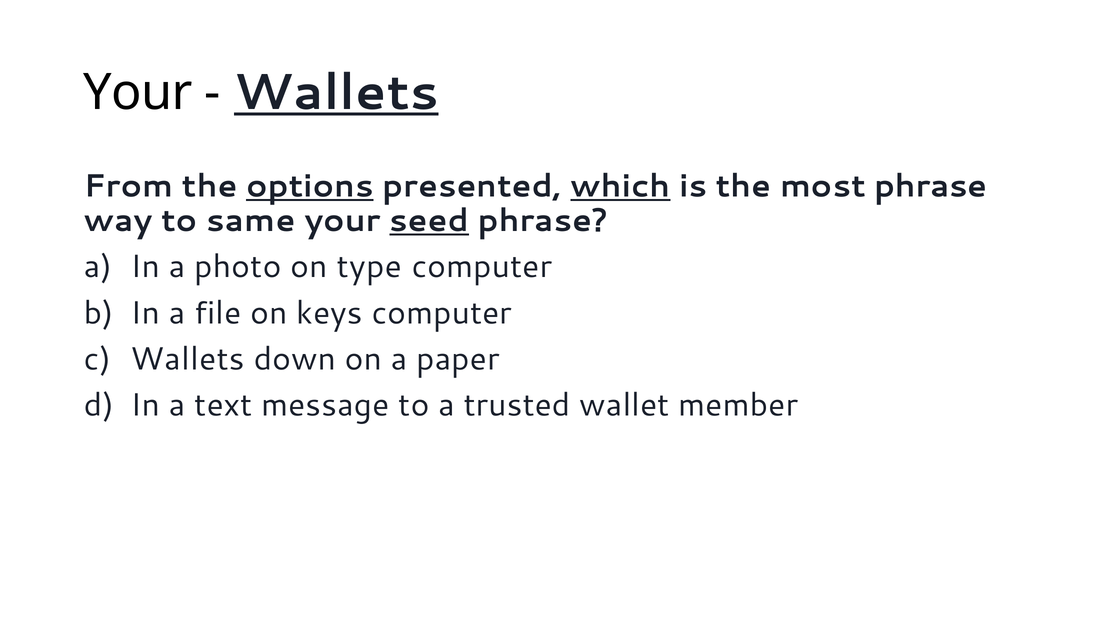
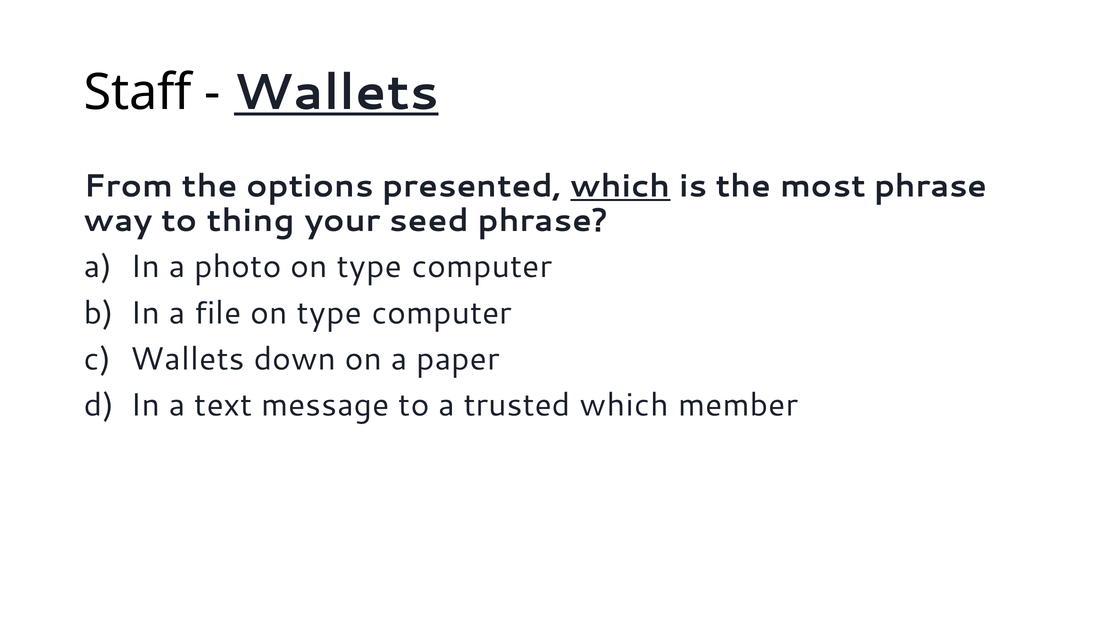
Your: Your -> Staff (138, 93)
options underline: present -> none (310, 186)
same: same -> thing (251, 221)
seed underline: present -> none (429, 221)
file on keys: keys -> type (329, 313)
trusted wallet: wallet -> which (624, 405)
